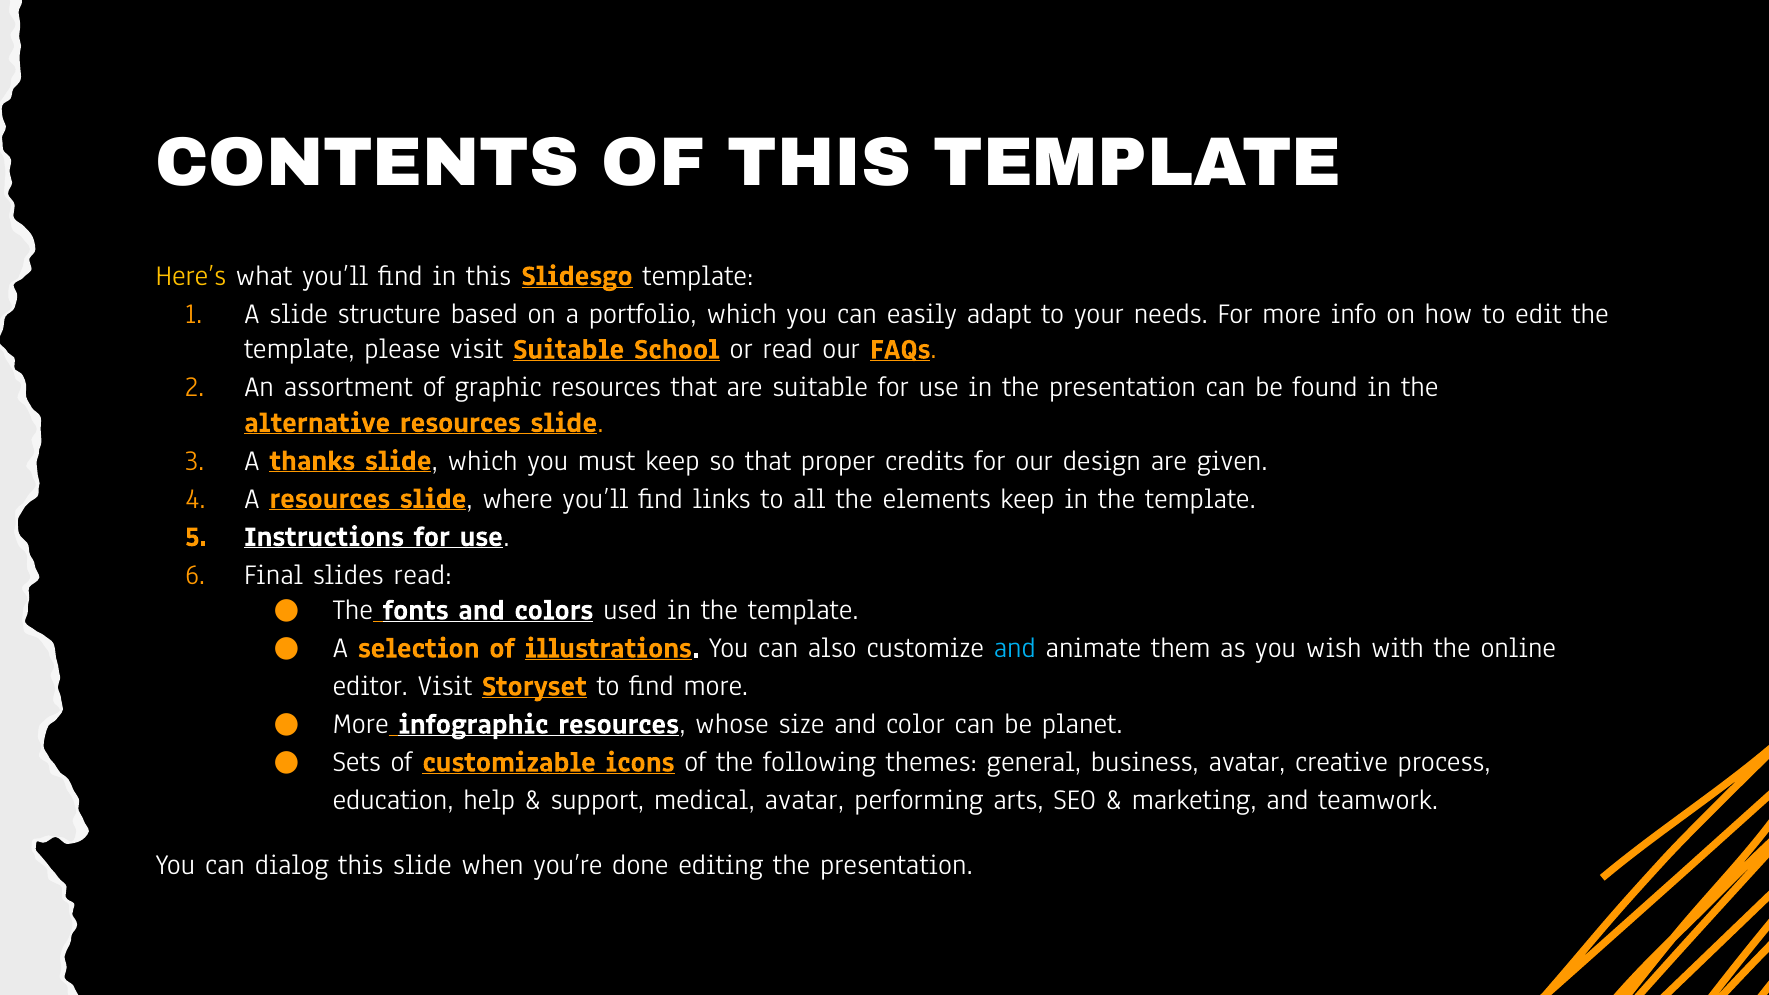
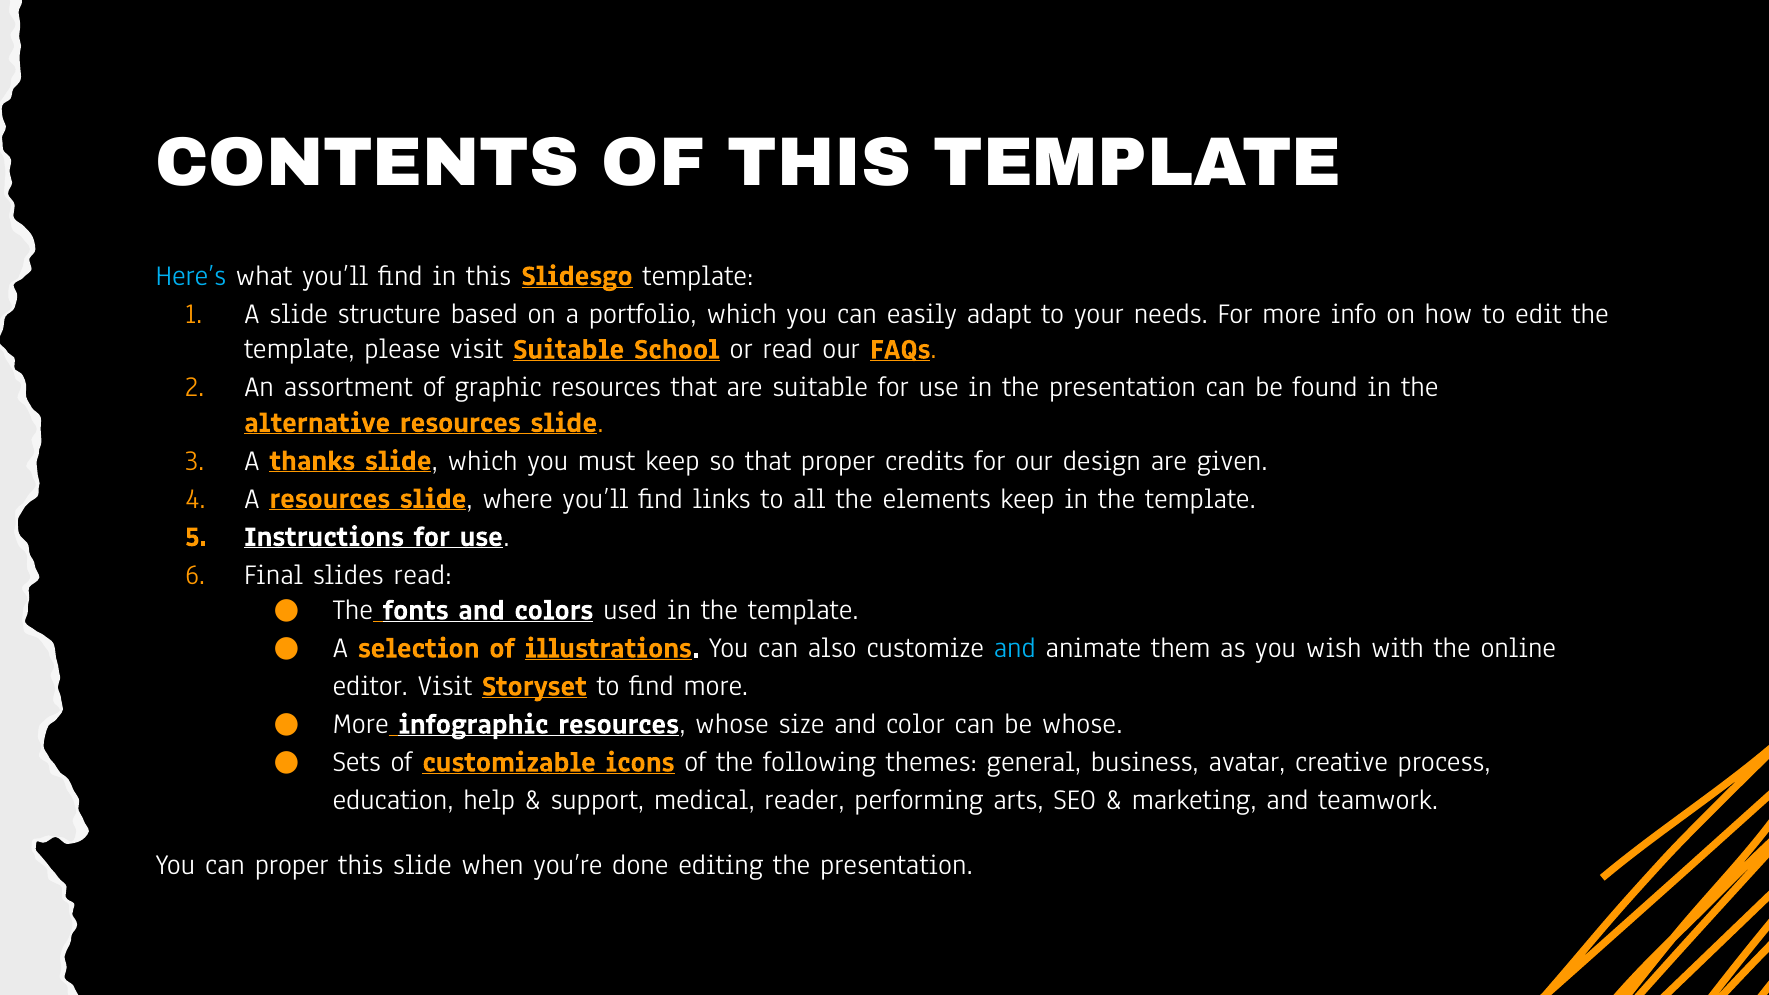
Here’s colour: yellow -> light blue (191, 276)
be planet: planet -> whose (1082, 724)
medical avatar: avatar -> reader (805, 800)
can dialog: dialog -> proper (292, 865)
